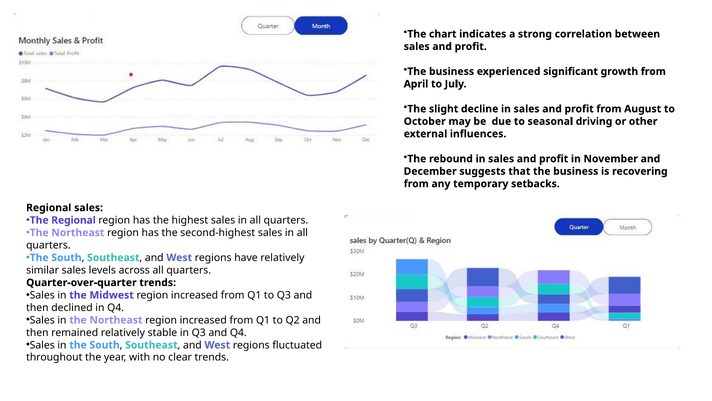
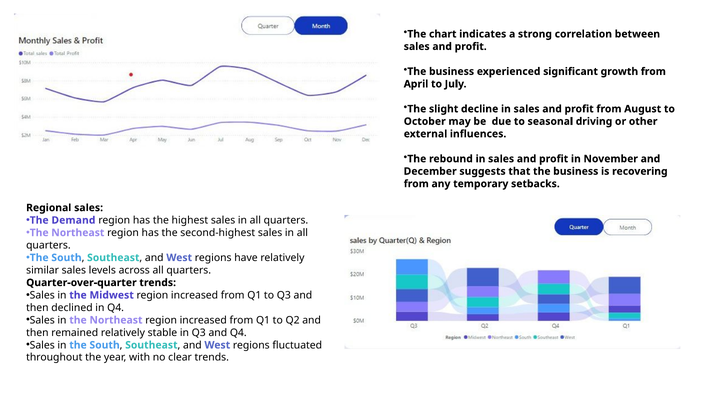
The Regional: Regional -> Demand (73, 220)
